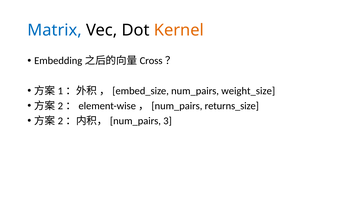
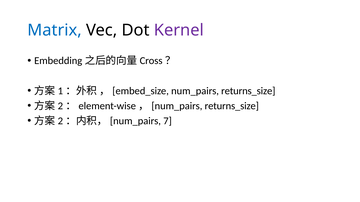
Kernel colour: orange -> purple (179, 30)
num_pairs weight_size: weight_size -> returns_size (248, 91)
3: 3 -> 7 (168, 121)
